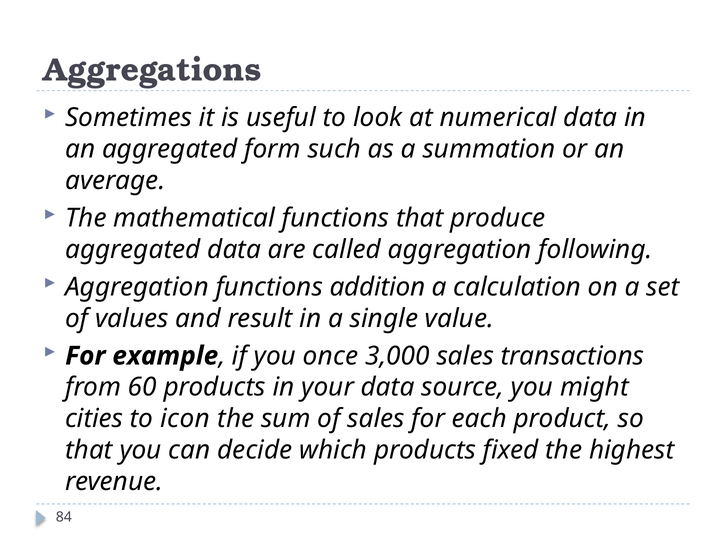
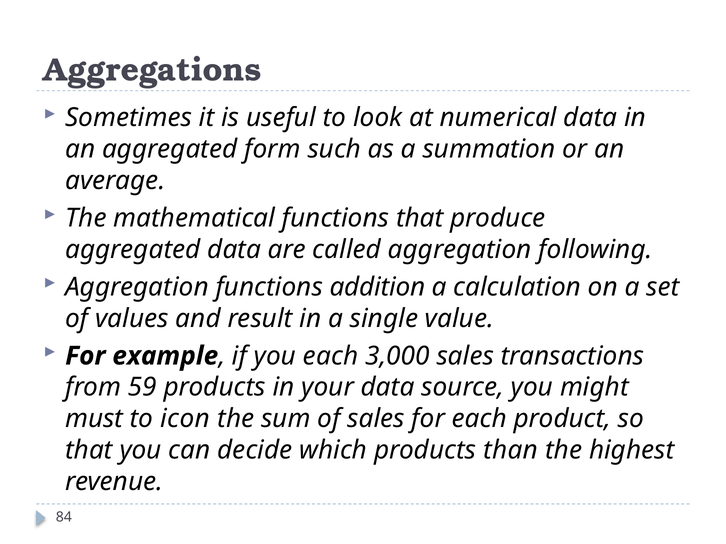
you once: once -> each (331, 356)
60: 60 -> 59 (142, 388)
cities: cities -> must (94, 419)
fixed: fixed -> than (511, 451)
